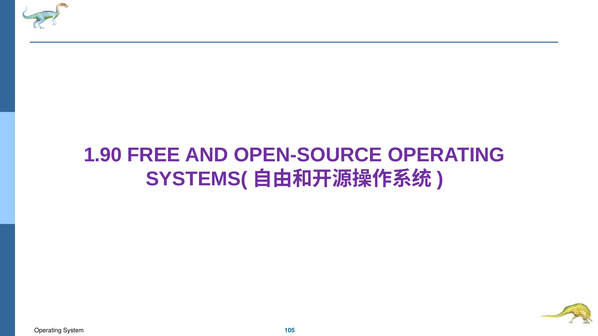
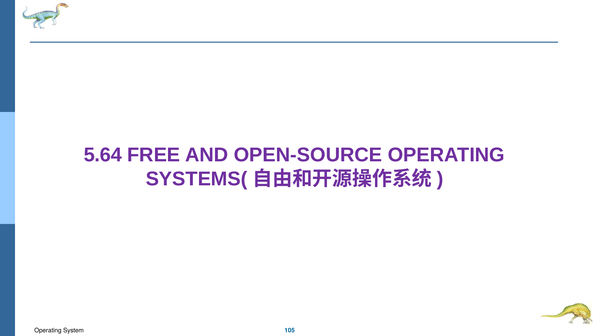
1.90: 1.90 -> 5.64 (103, 155)
